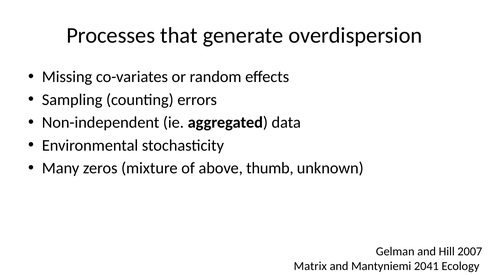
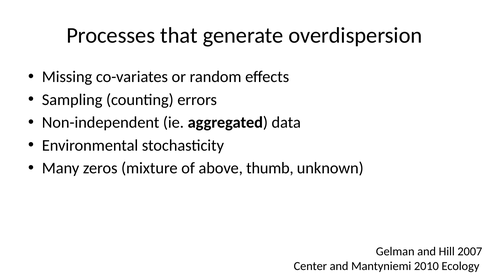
Matrix: Matrix -> Center (310, 266)
2041: 2041 -> 2010 (426, 266)
